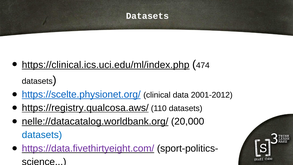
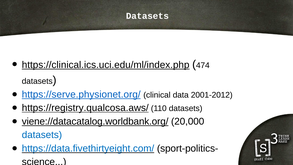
https://scelte.physionet.org/: https://scelte.physionet.org/ -> https://serve.physionet.org/ (81, 94)
nelle://datacatalog.worldbank.org/: nelle://datacatalog.worldbank.org/ -> viene://datacatalog.worldbank.org/ (95, 121)
https://data.fivethirtyeight.com/ colour: purple -> blue (88, 148)
